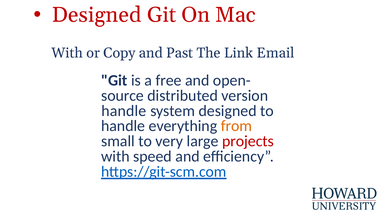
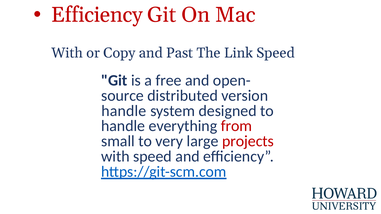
Designed: Designed -> Efficiency (97, 15)
Link Email: Email -> Speed (276, 53)
from colour: orange -> red (236, 126)
